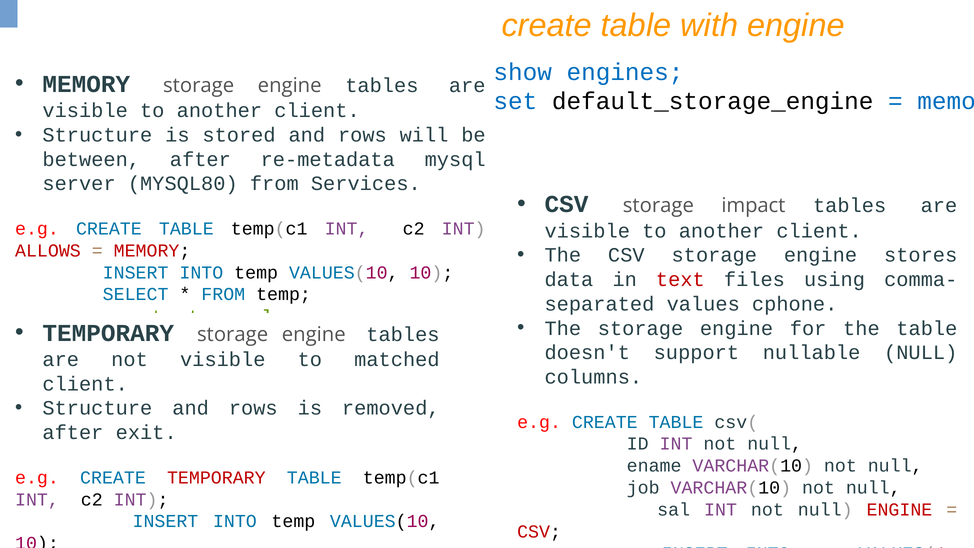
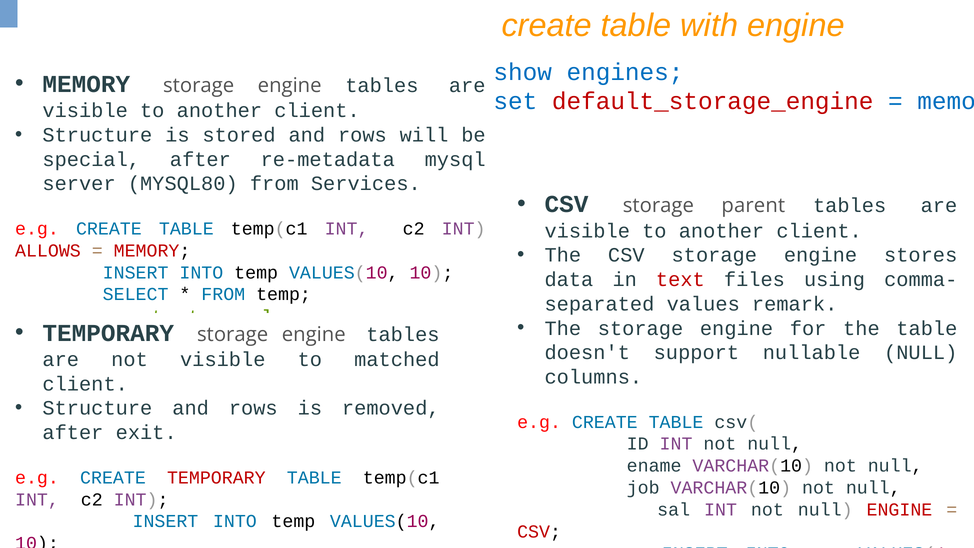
default_storage_engine colour: black -> red (713, 101)
between: between -> special (91, 159)
impact: impact -> parent (753, 206)
cphone: cphone -> remark (795, 304)
